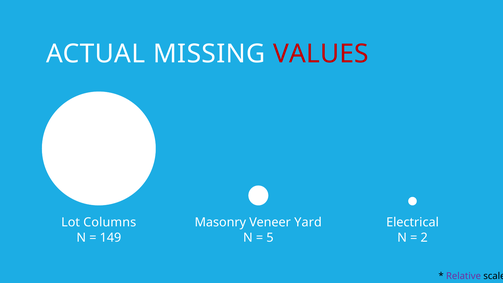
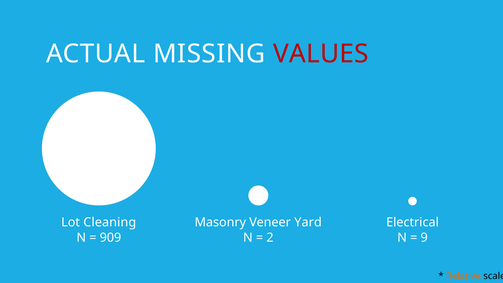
Columns: Columns -> Cleaning (110, 222)
149: 149 -> 909 (110, 238)
5: 5 -> 2 (270, 238)
2: 2 -> 9 (424, 238)
Relative colour: purple -> orange (463, 276)
